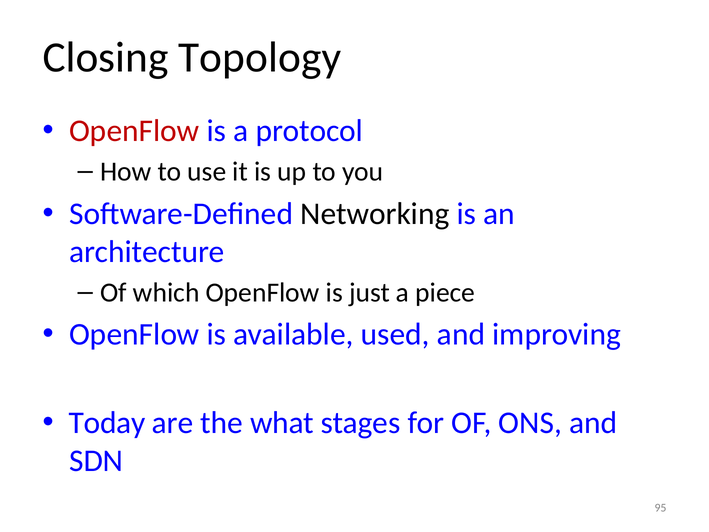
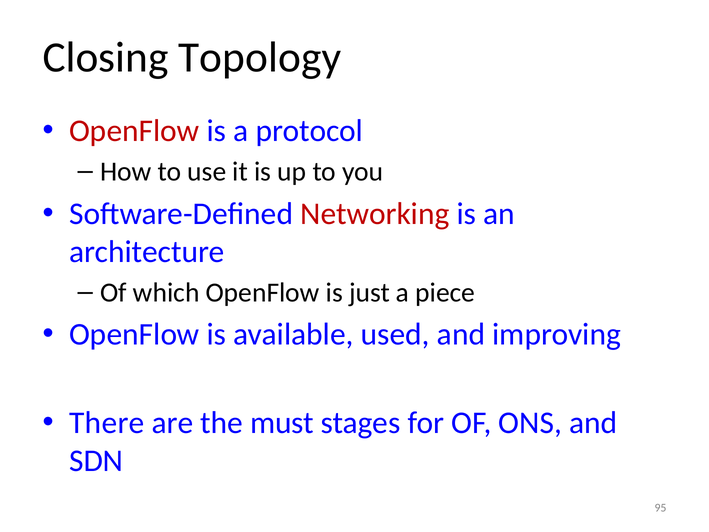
Networking colour: black -> red (375, 214)
Today: Today -> There (107, 423)
what: what -> must (282, 423)
